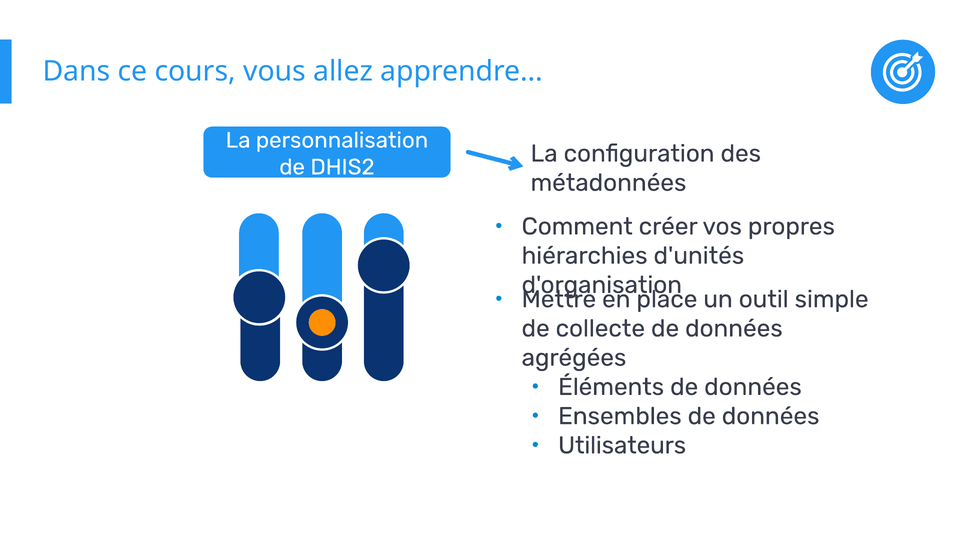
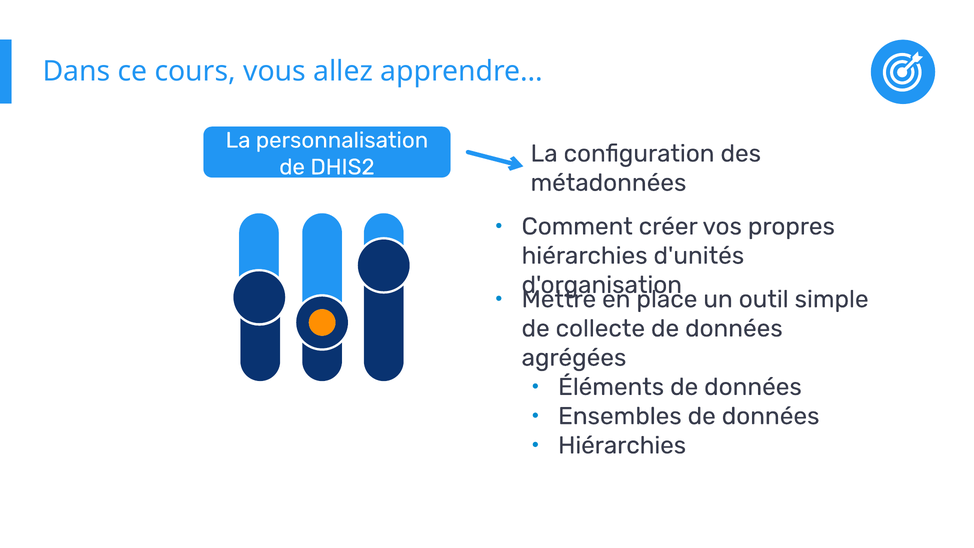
Utilisateurs: Utilisateurs -> Hiérarchies (622, 445)
